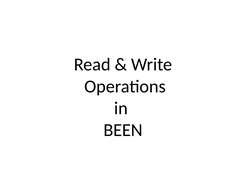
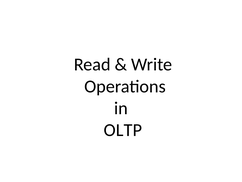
BEEN: BEEN -> OLTP (123, 130)
